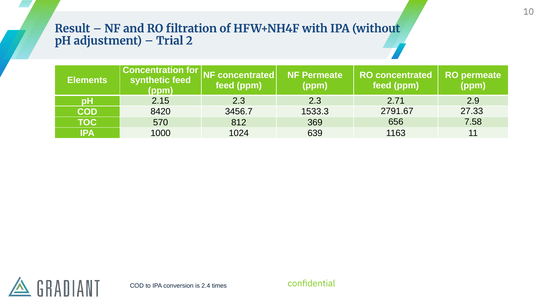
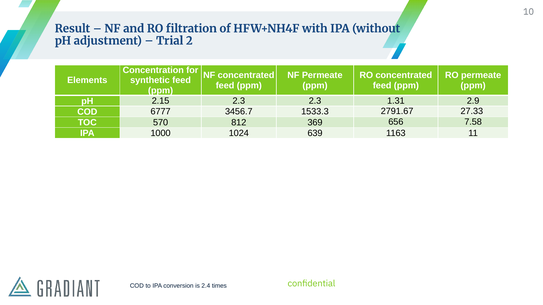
2.71: 2.71 -> 1.31 (396, 101)
8420: 8420 -> 6777 (161, 112)
